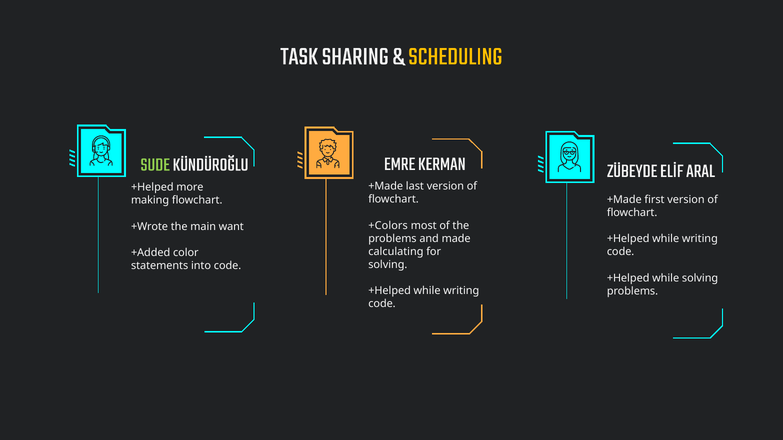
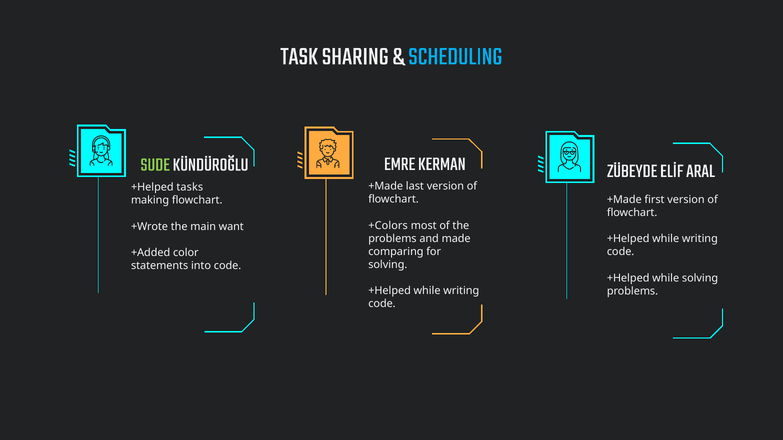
SCHEDULING colour: yellow -> light blue (455, 56)
more: more -> tasks (190, 188)
calculating: calculating -> comparing (396, 252)
